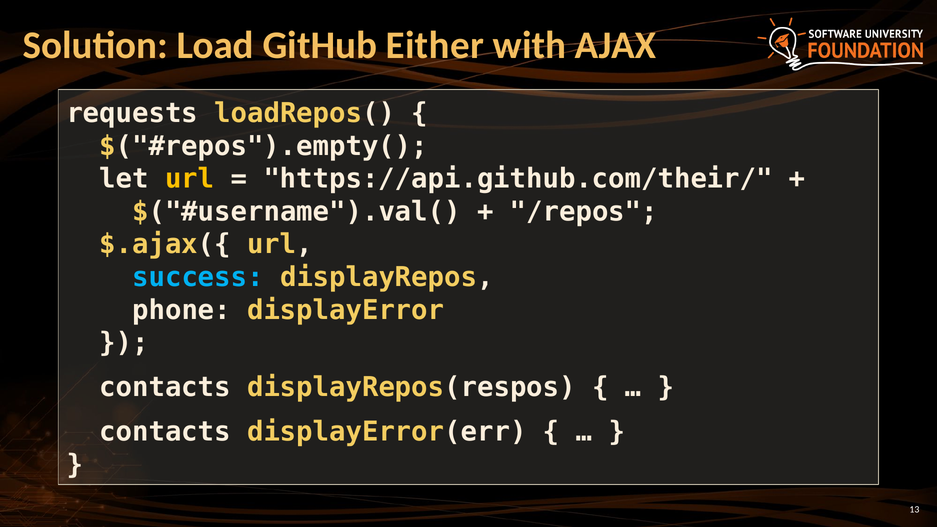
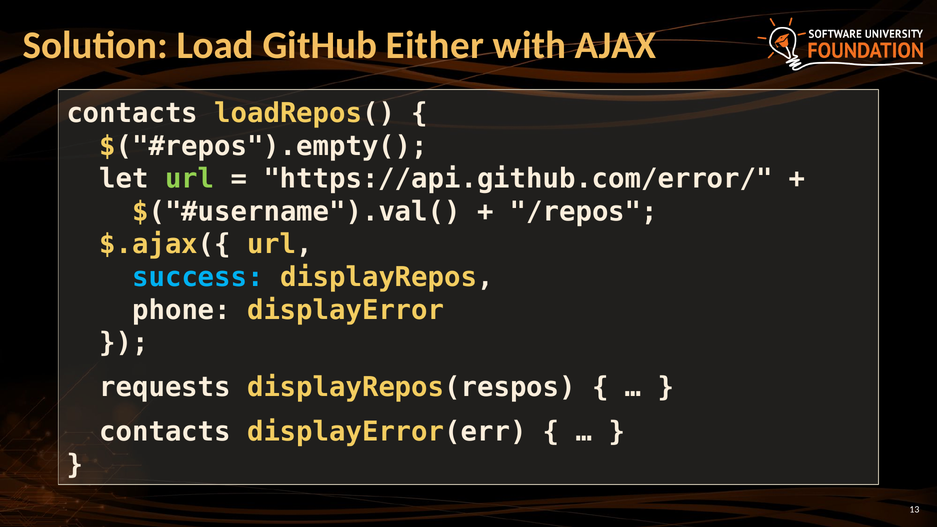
requests: requests -> contacts (132, 113)
url colour: yellow -> light green (190, 179)
https://api.github.com/their/: https://api.github.com/their/ -> https://api.github.com/error/ (518, 179)
contacts: contacts -> requests (165, 388)
